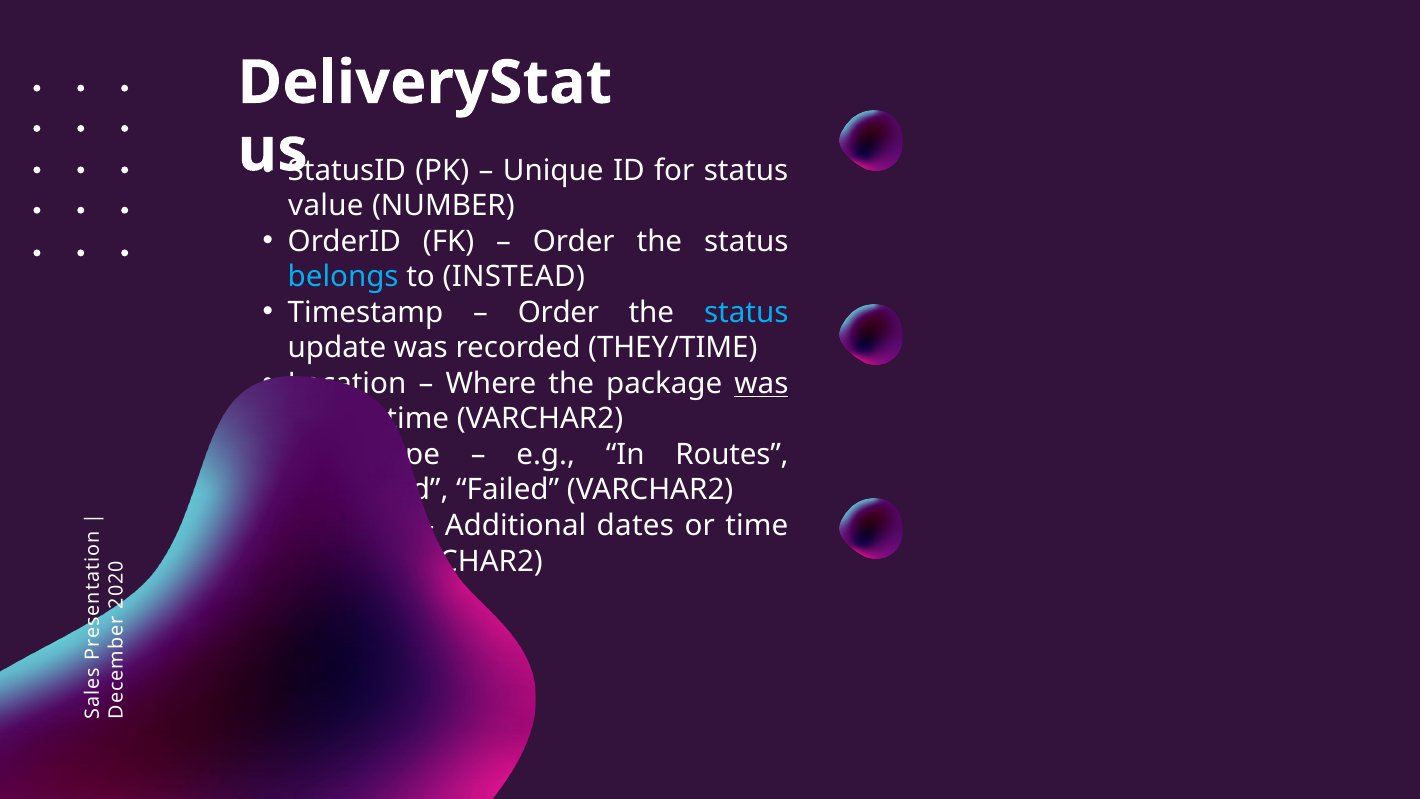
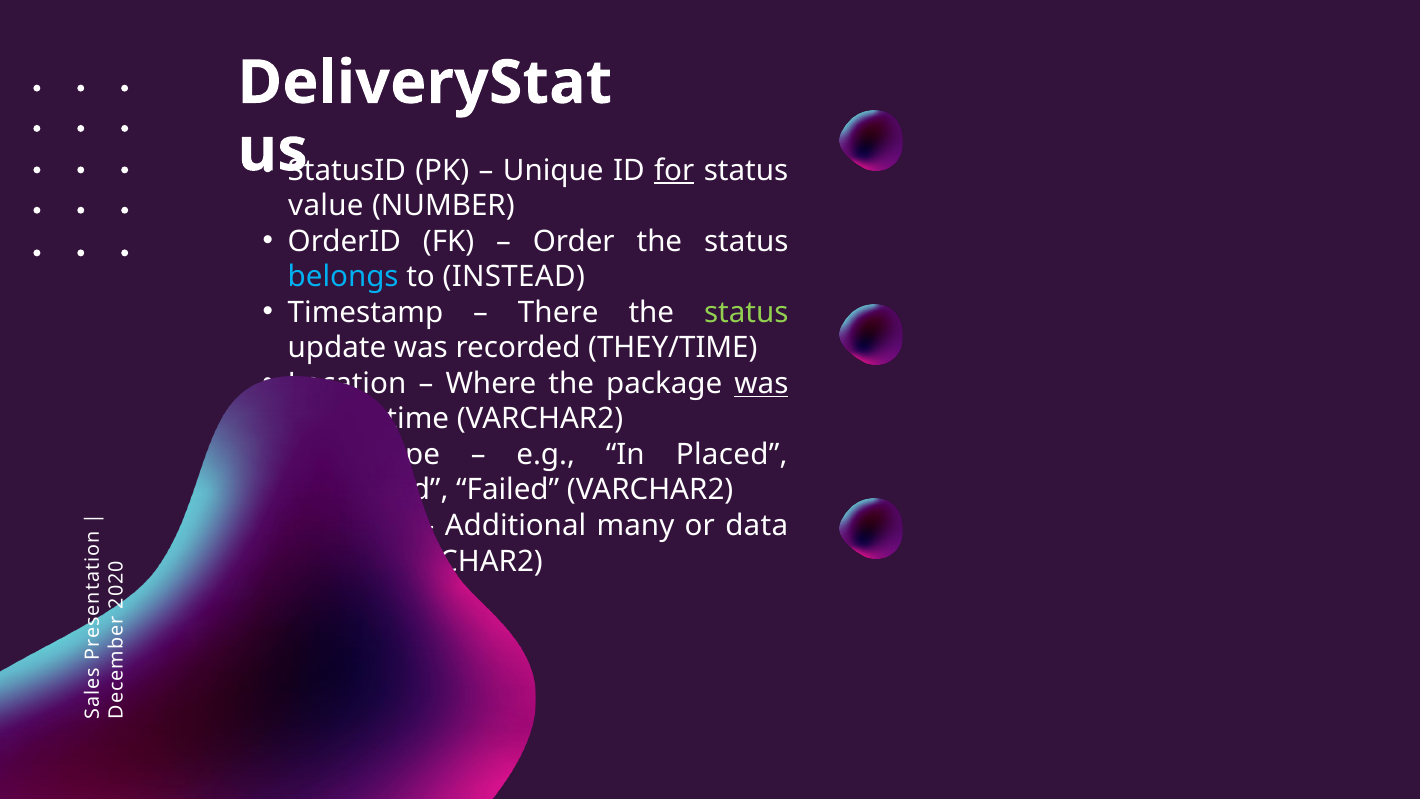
for underline: none -> present (674, 171)
Order: Order -> There (558, 313)
status colour: light blue -> light green (746, 313)
Routes: Routes -> Placed (732, 455)
dates: dates -> many (636, 526)
or time: time -> data (757, 526)
